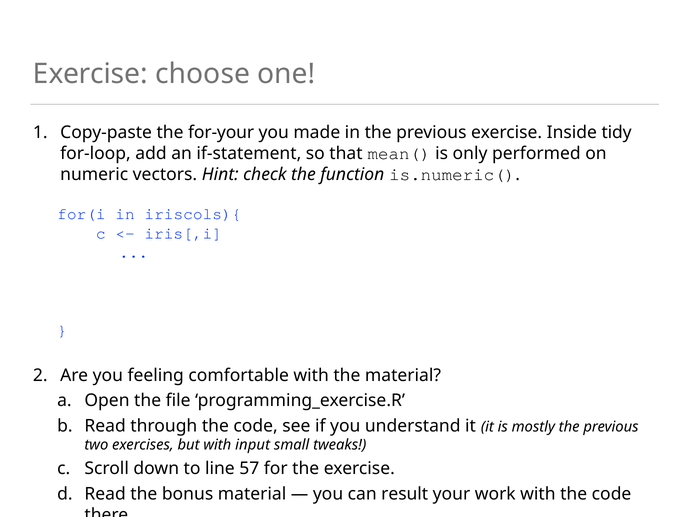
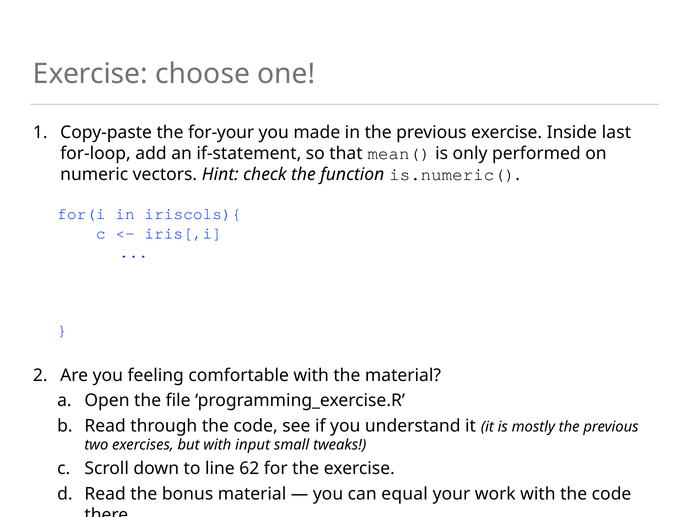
tidy: tidy -> last (616, 132)
57: 57 -> 62 (249, 468)
result: result -> equal (405, 493)
